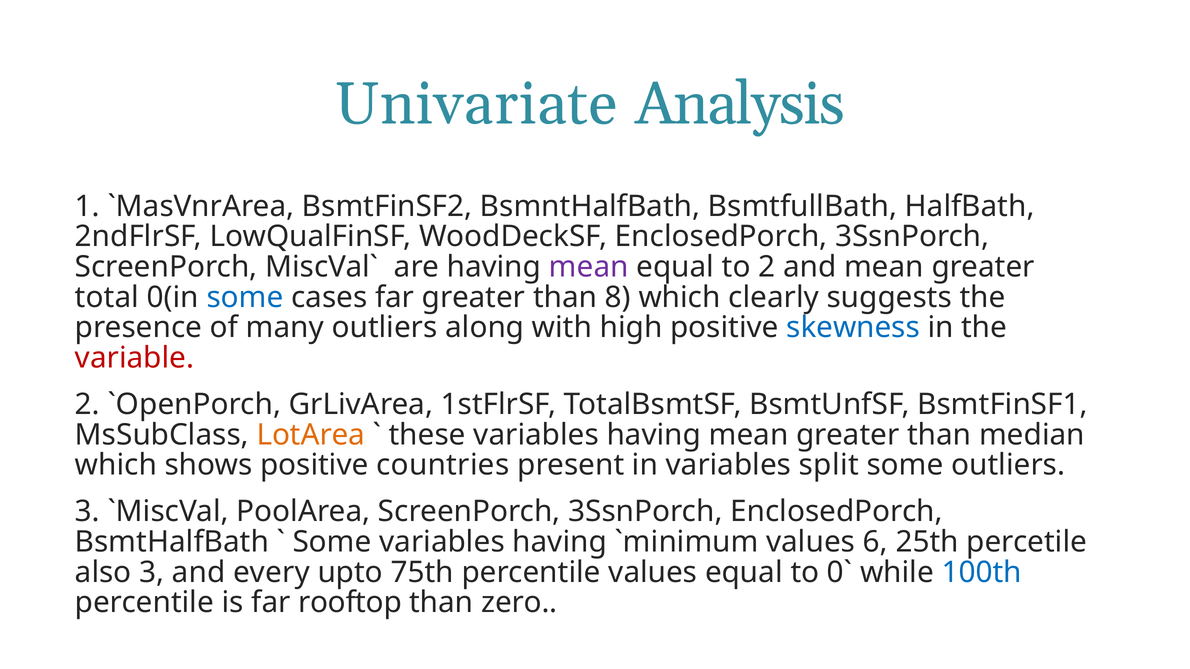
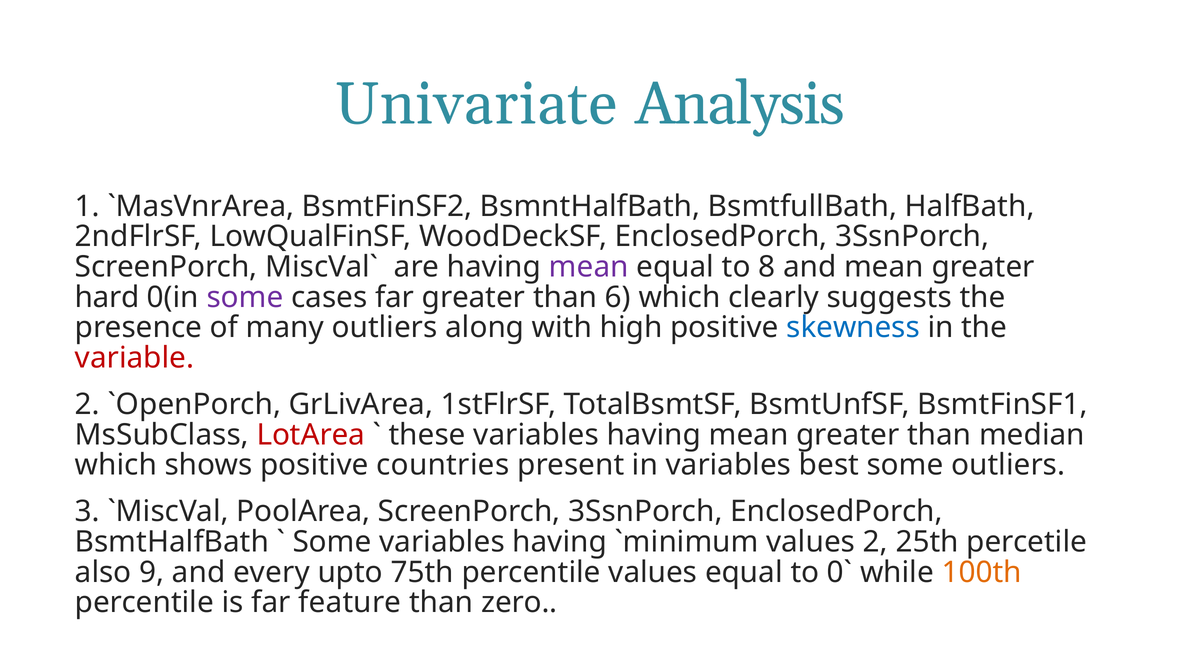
to 2: 2 -> 8 (767, 267)
total: total -> hard (107, 297)
some colour: blue -> purple (245, 297)
8: 8 -> 6 (618, 297)
LotArea colour: orange -> red (311, 435)
split: split -> best (829, 465)
values 6: 6 -> 2 (875, 542)
also 3: 3 -> 9 (152, 573)
100th colour: blue -> orange (982, 573)
rooftop: rooftop -> feature (350, 603)
